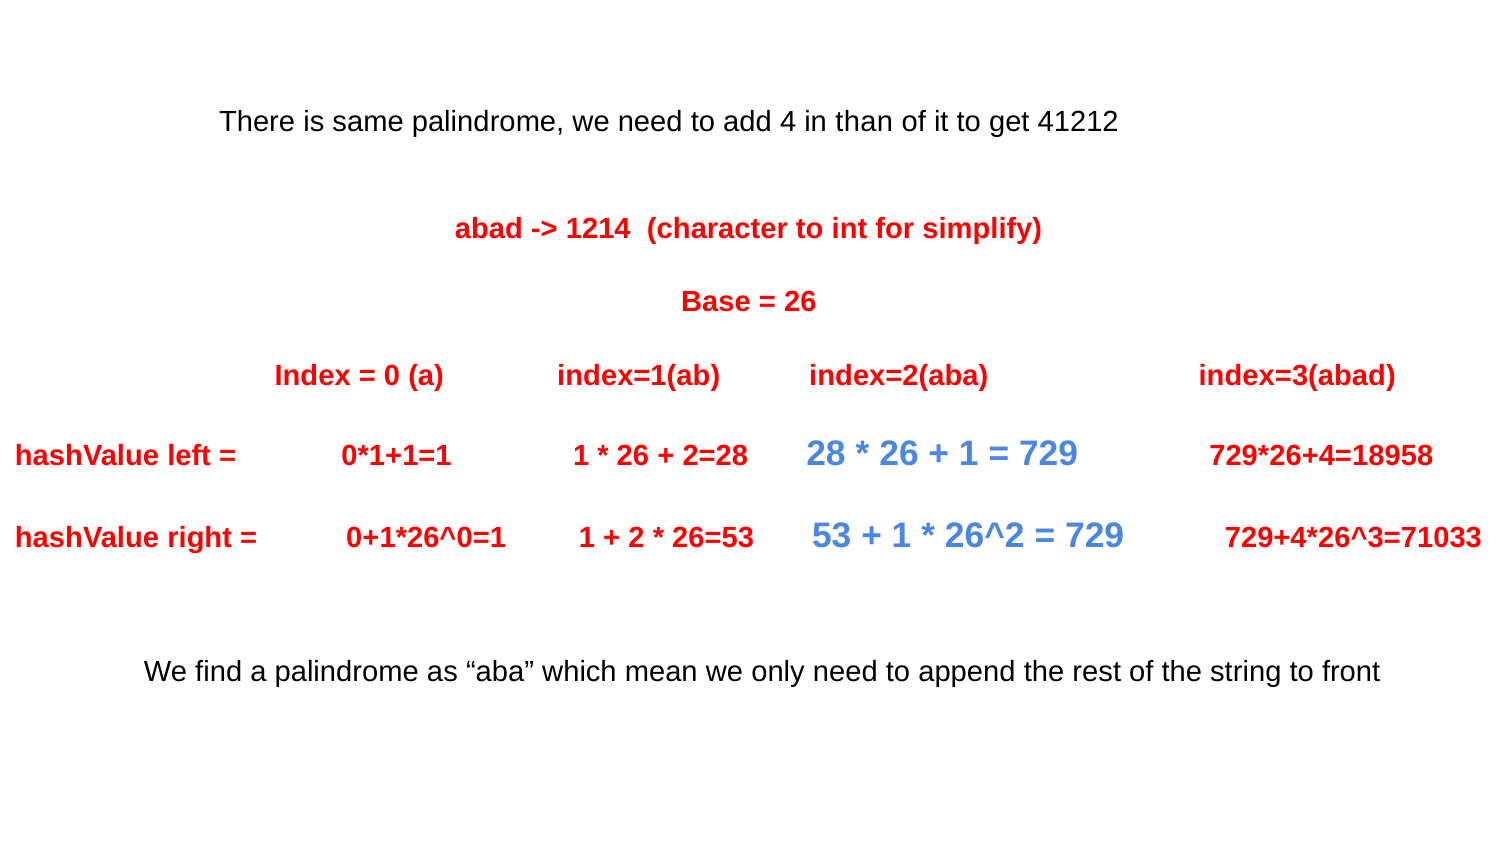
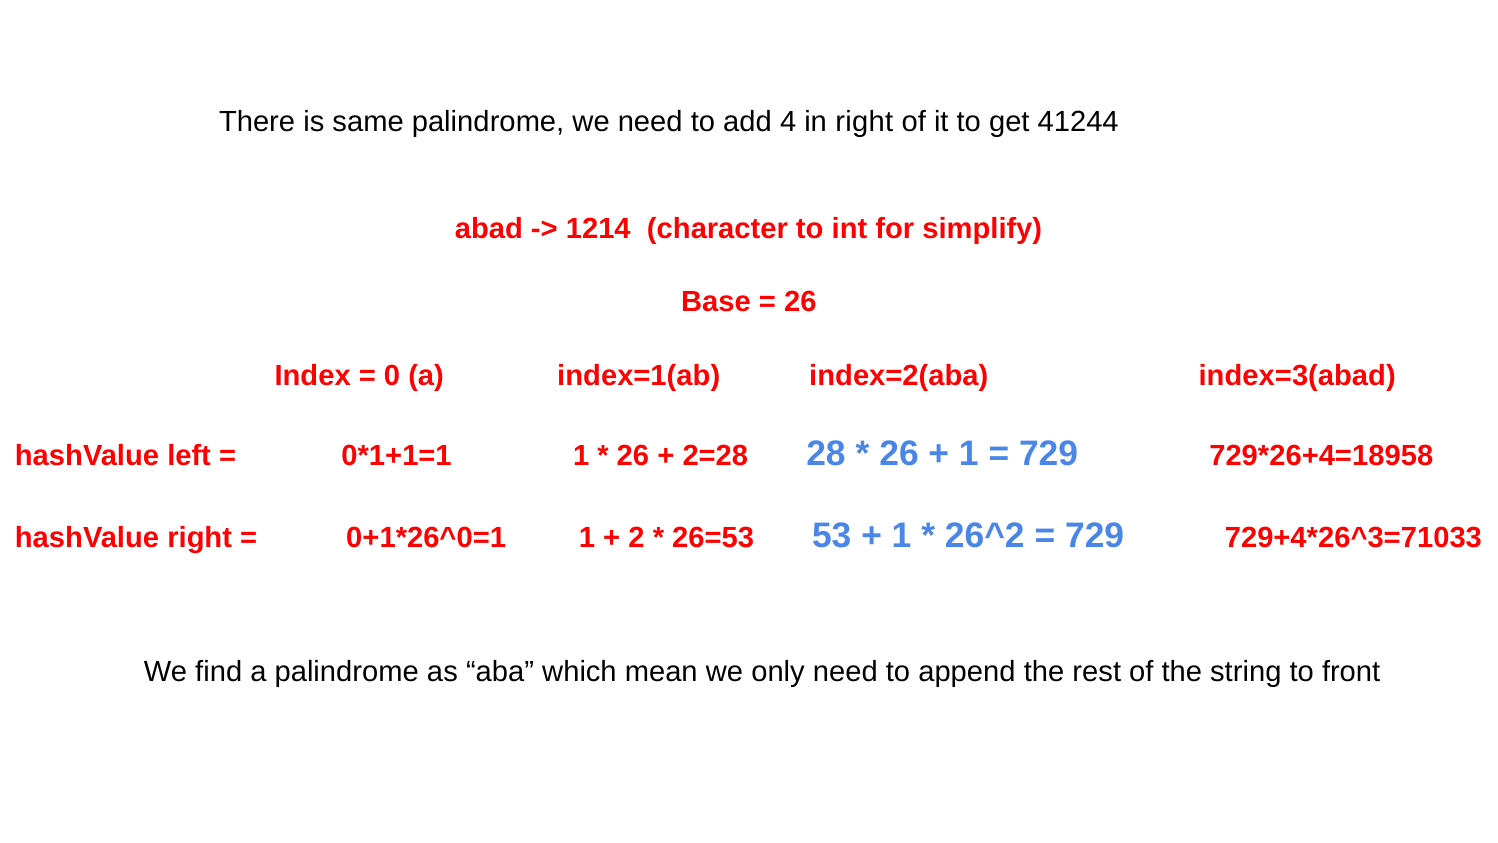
in than: than -> right (864, 122)
41212: 41212 -> 41244 (1078, 122)
